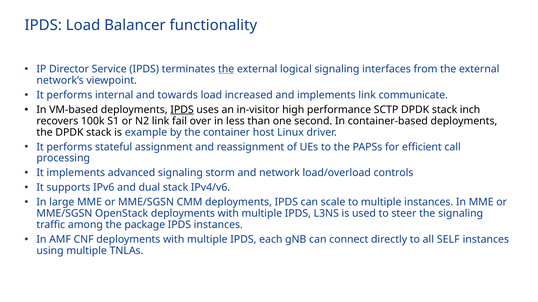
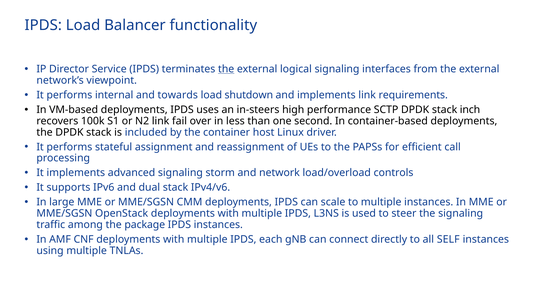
increased: increased -> shutdown (249, 95)
communicate: communicate -> requirements (413, 95)
IPDS underline: present -> none (182, 110)
in-visitor: in-visitor -> in-steers (258, 110)
example: example -> included (146, 133)
